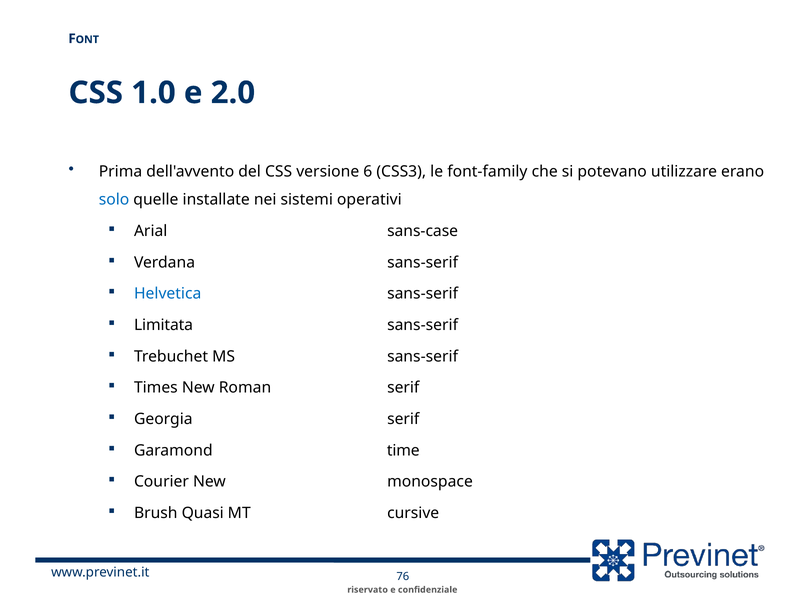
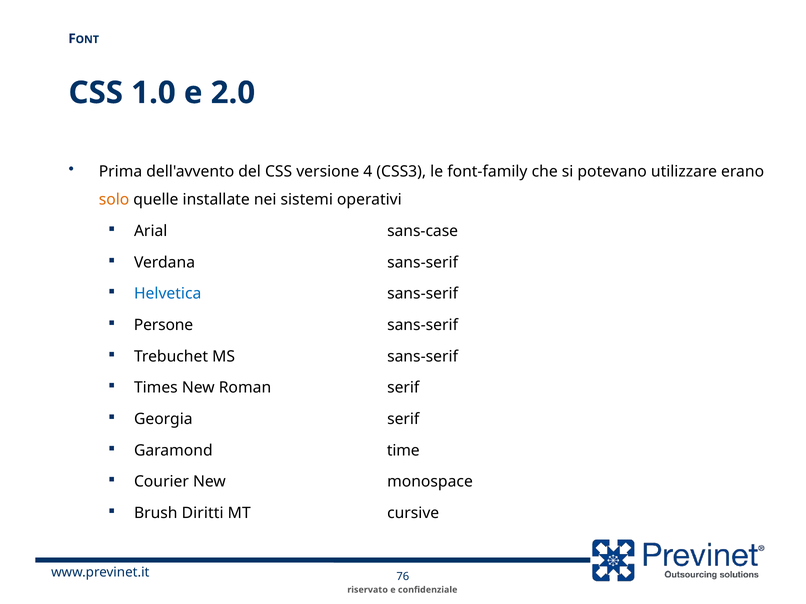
6: 6 -> 4 (368, 172)
solo colour: blue -> orange (114, 200)
Limitata: Limitata -> Persone (164, 325)
Quasi: Quasi -> Diritti (203, 513)
